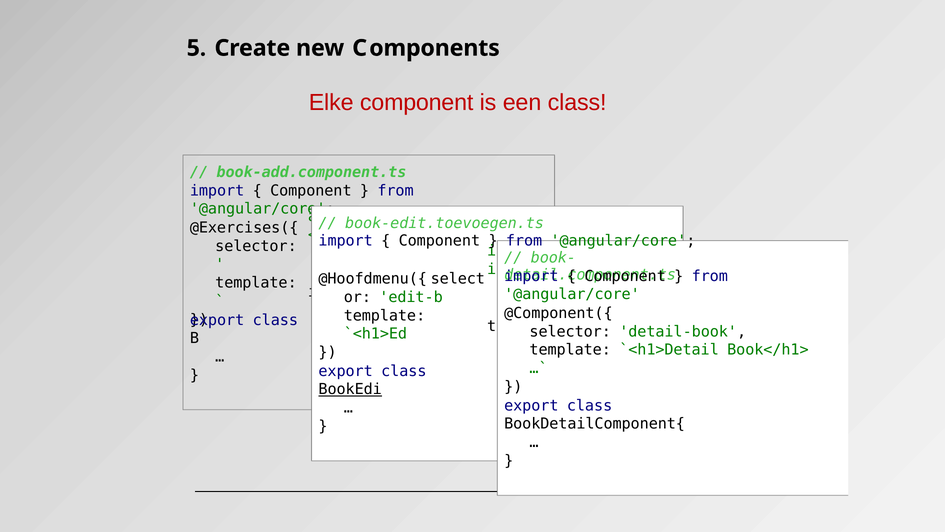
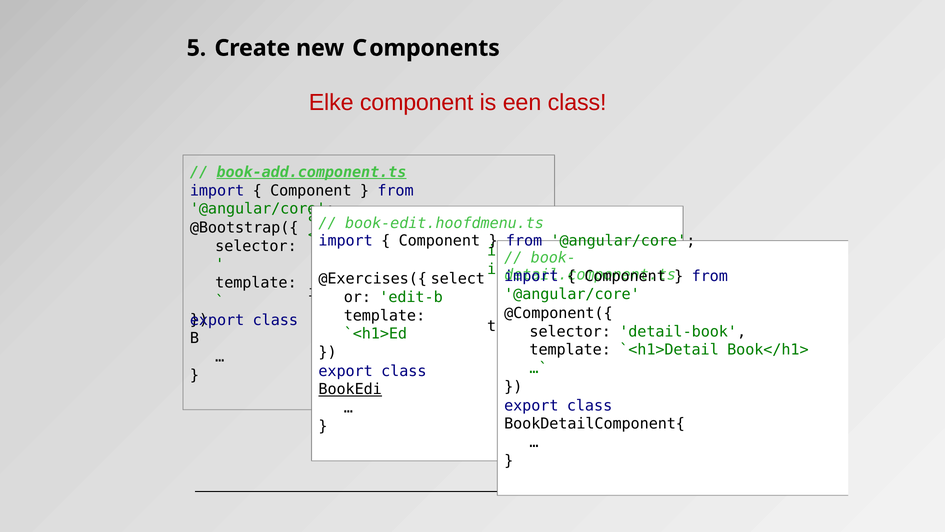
book-add.component.ts underline: none -> present (311, 172)
book-edit.toevoegen.ts: book-edit.toevoegen.ts -> book-edit.hoofdmenu.ts (444, 223)
@Exercises({: @Exercises({ -> @Bootstrap({ (244, 228)
@Hoofdmenu({: @Hoofdmenu({ -> @Exercises({ (373, 279)
